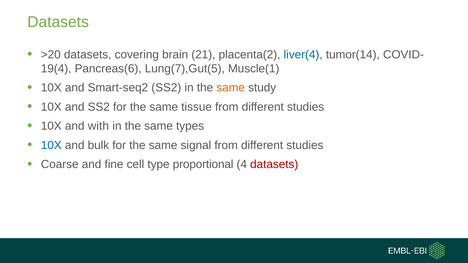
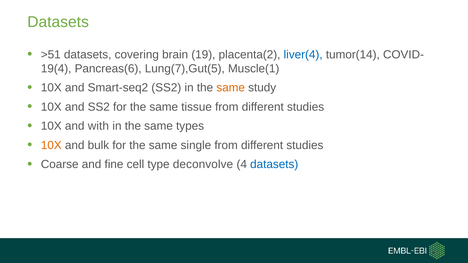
>20: >20 -> >51 (51, 55)
21: 21 -> 19 (203, 55)
10X colour: blue -> orange (51, 145)
signal: signal -> single (196, 145)
proportional: proportional -> deconvolve (203, 165)
datasets colour: red -> blue (274, 165)
